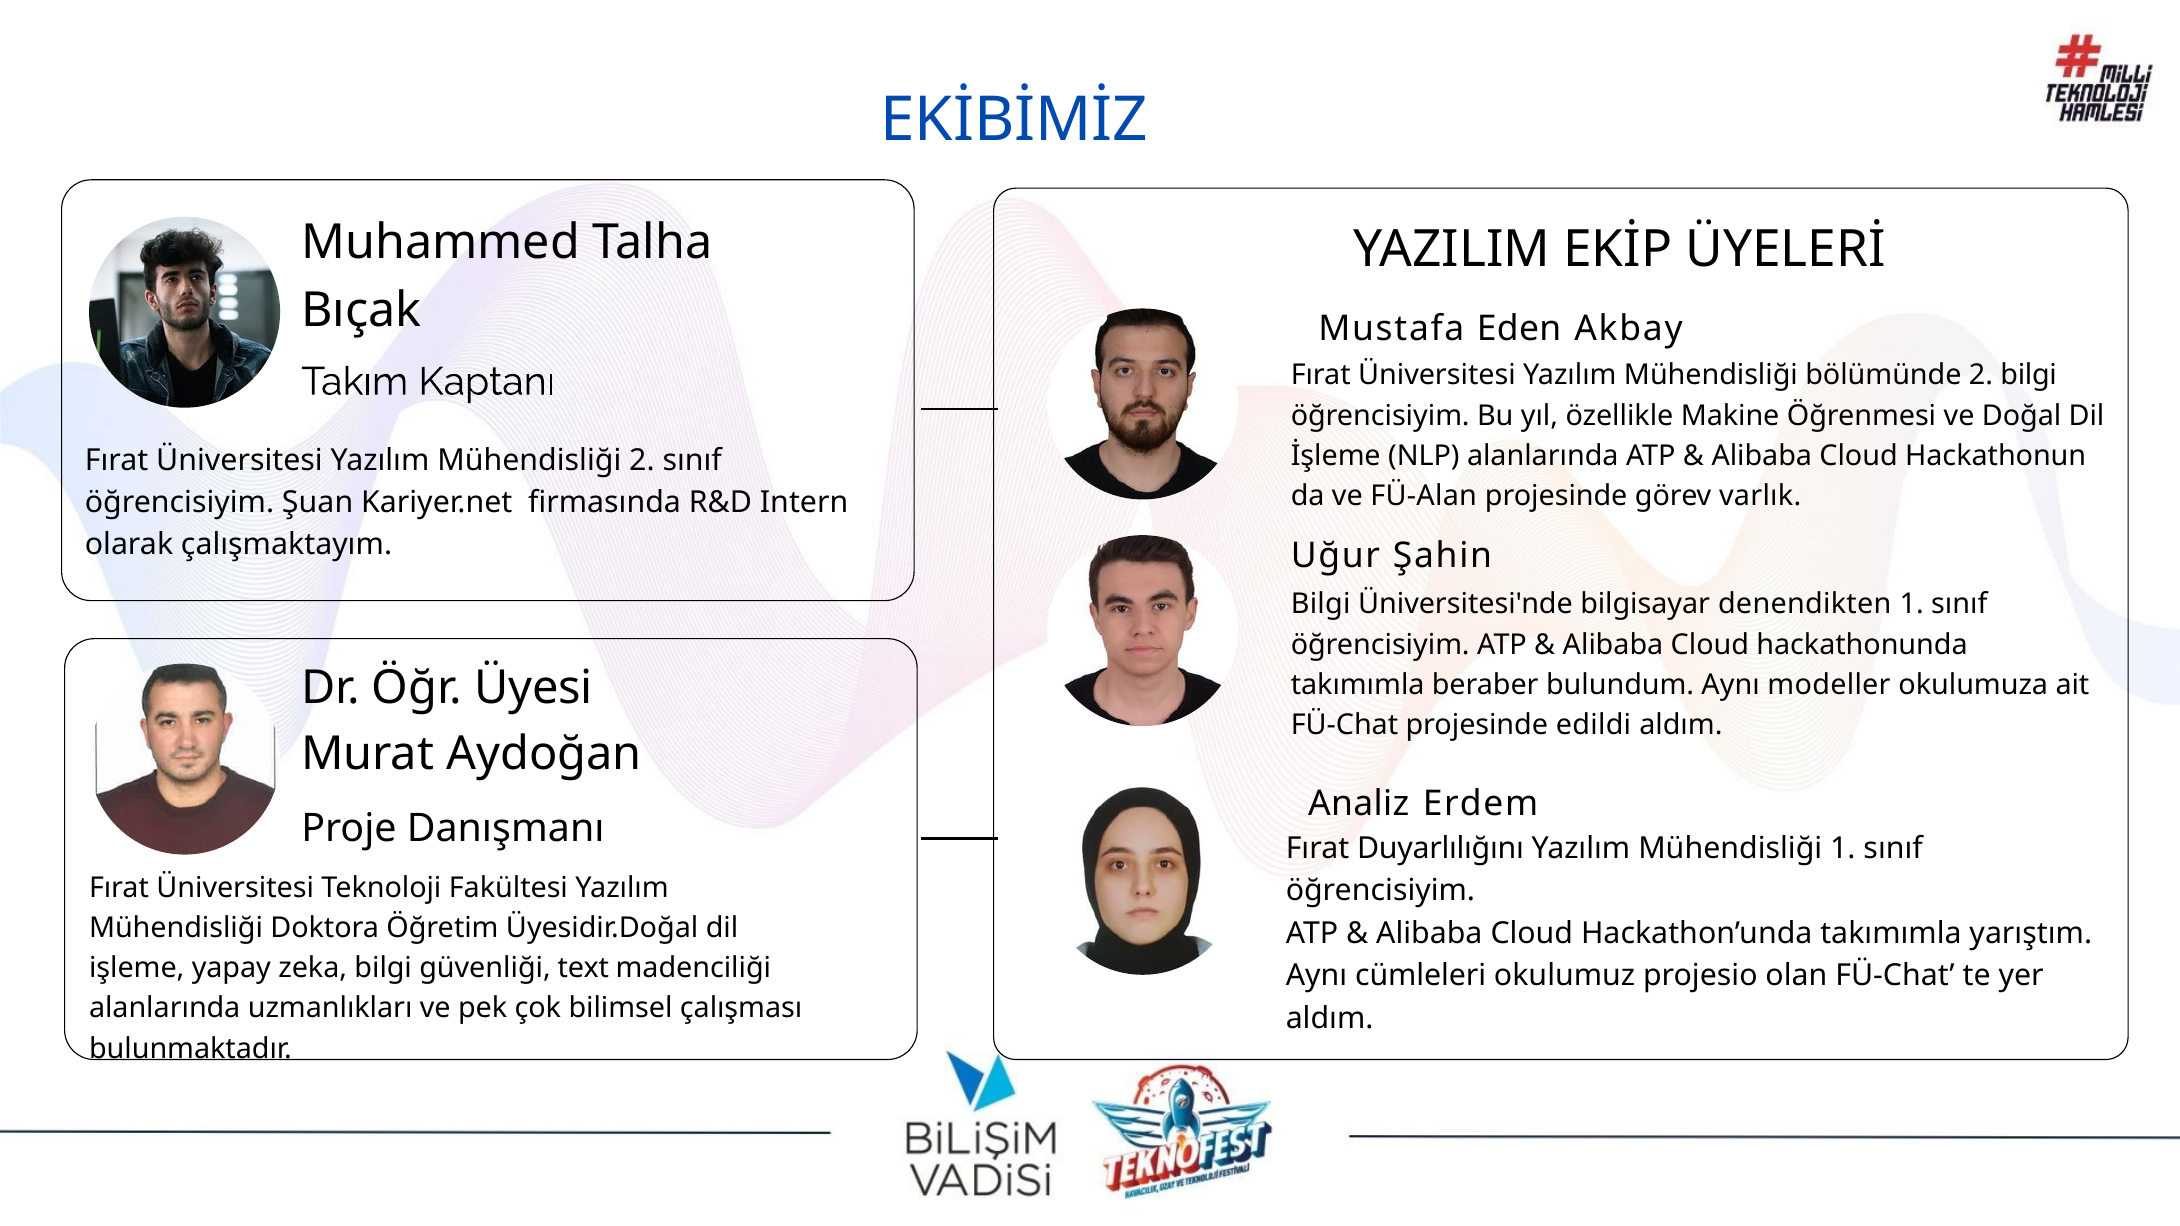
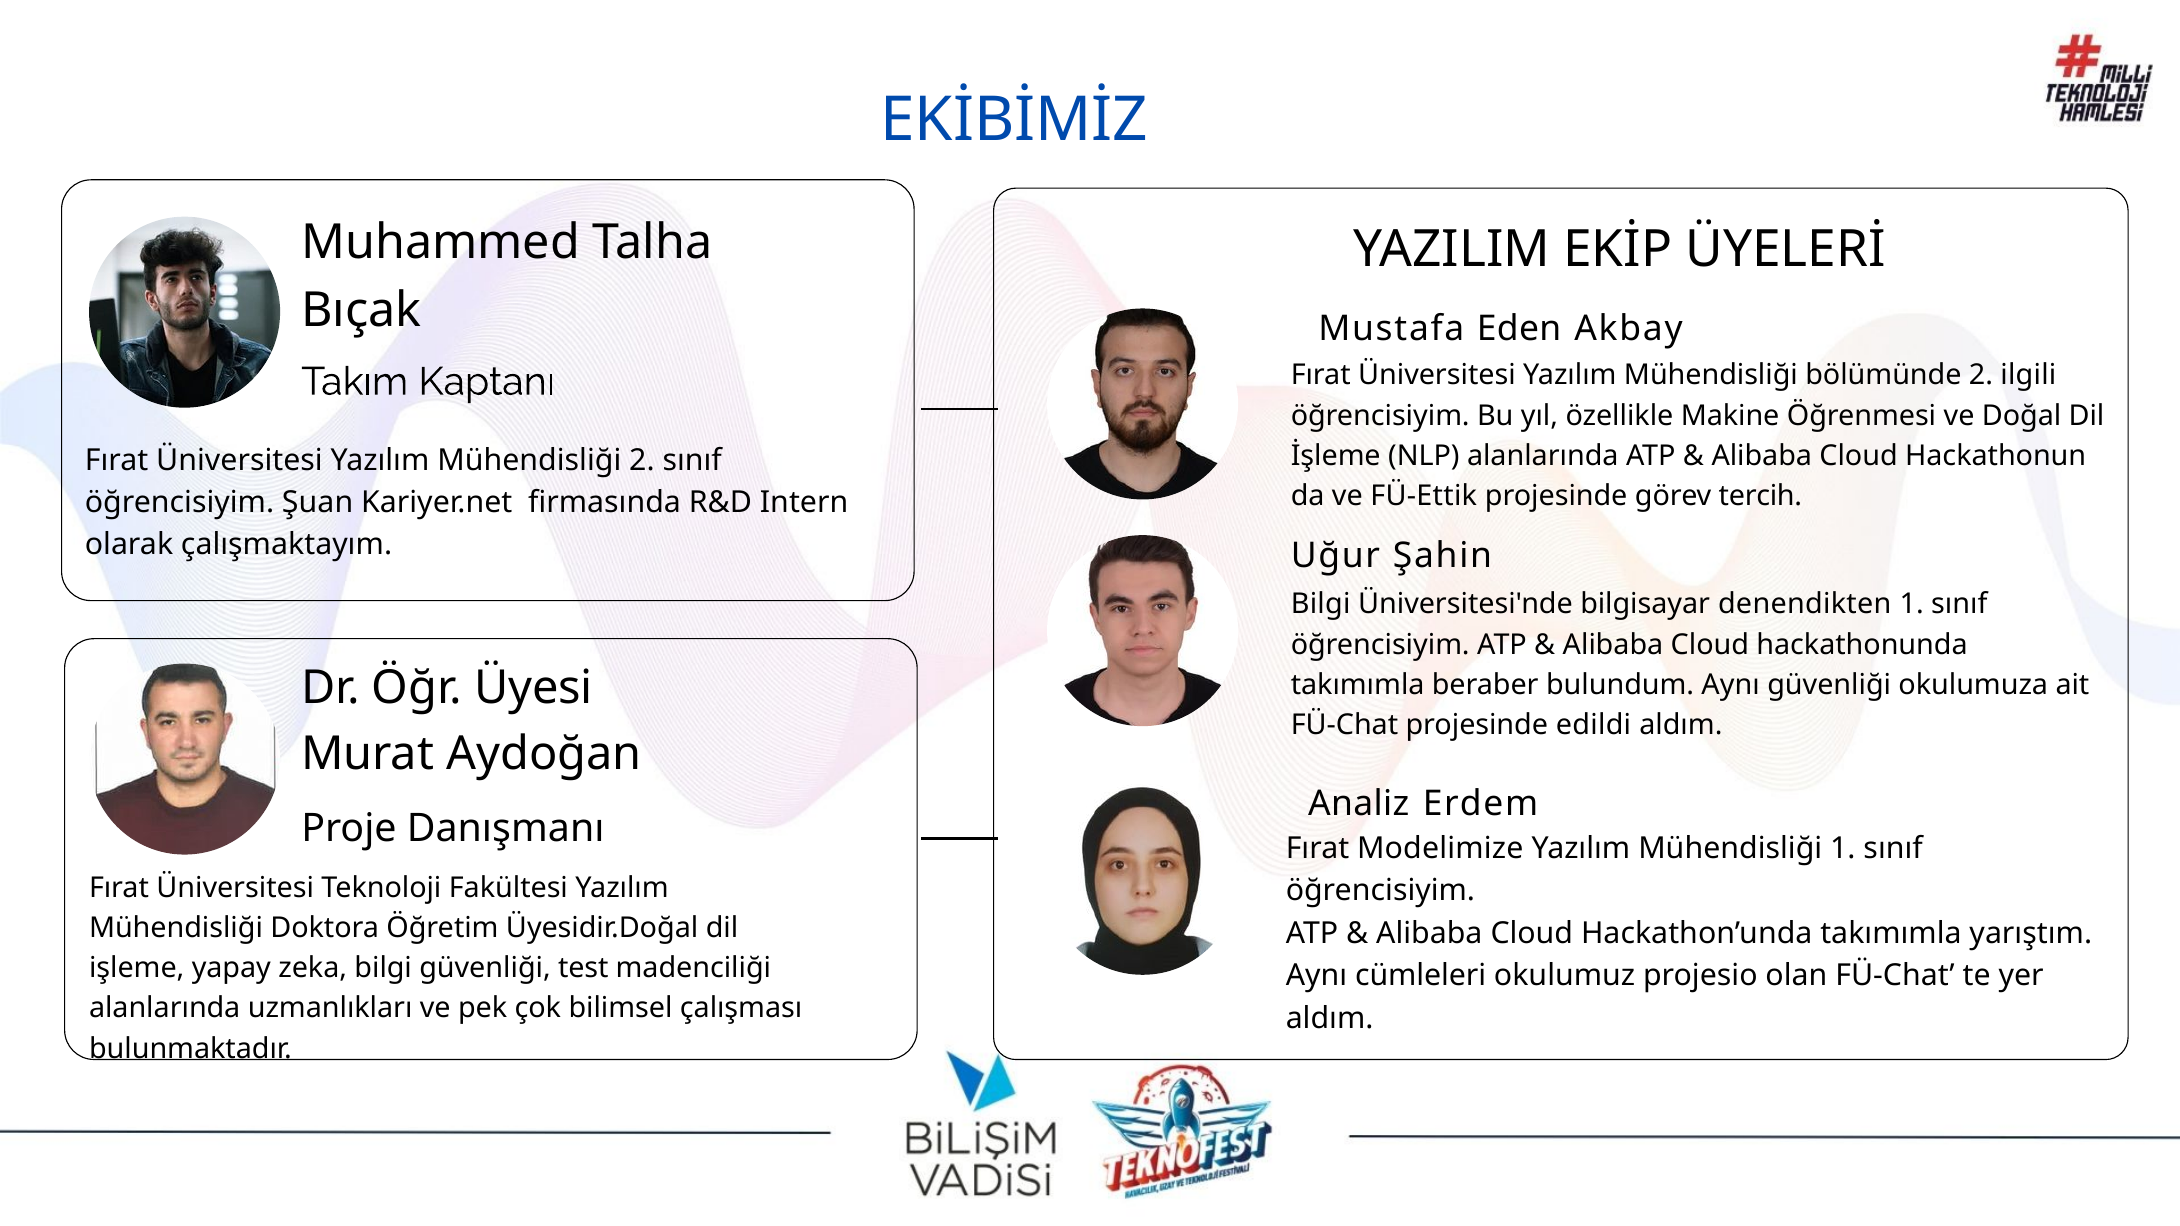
2 bilgi: bilgi -> ilgili (2028, 375)
FÜ-Alan: FÜ-Alan -> FÜ-Ettik (1424, 496)
varlık: varlık -> tercih (1760, 496)
Aynı modeller: modeller -> güvenliği (1829, 685)
Duyarlılığını: Duyarlılığını -> Modelimize (1440, 849)
text: text -> test (583, 968)
